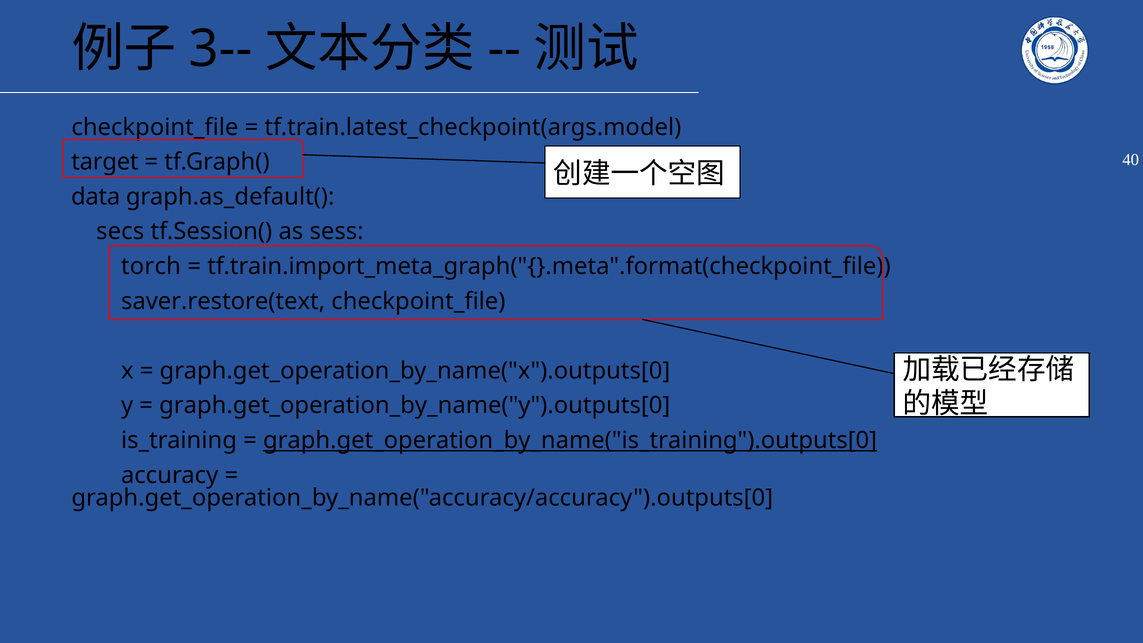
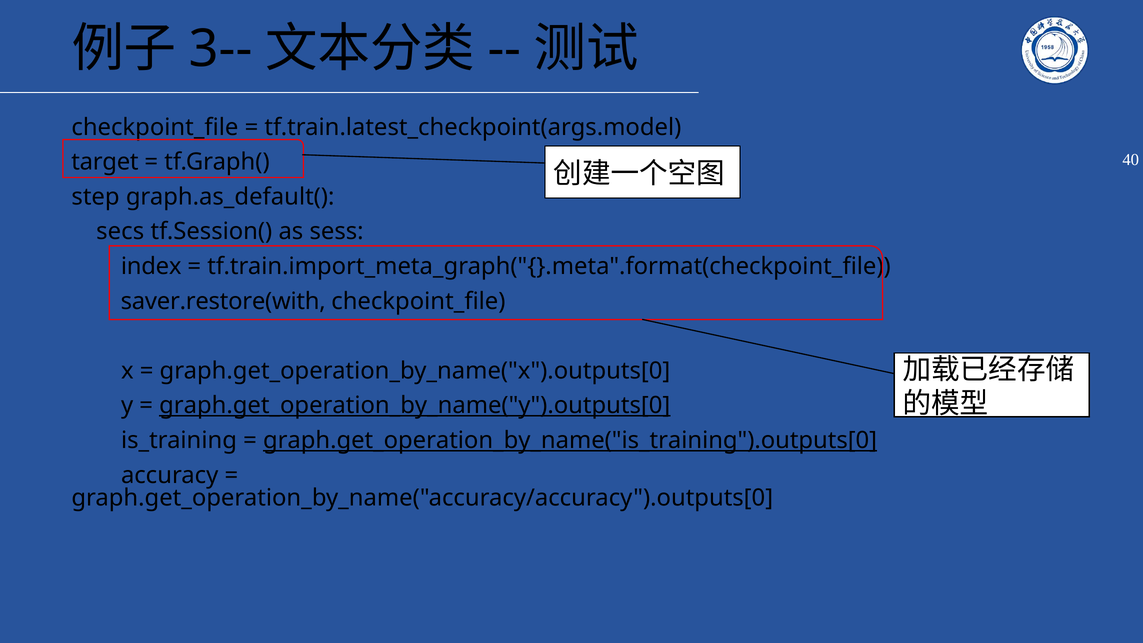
data: data -> step (96, 197)
torch: torch -> index (151, 266)
saver.restore(text: saver.restore(text -> saver.restore(with (223, 301)
graph.get_operation_by_name("y").outputs[0 underline: none -> present (415, 406)
